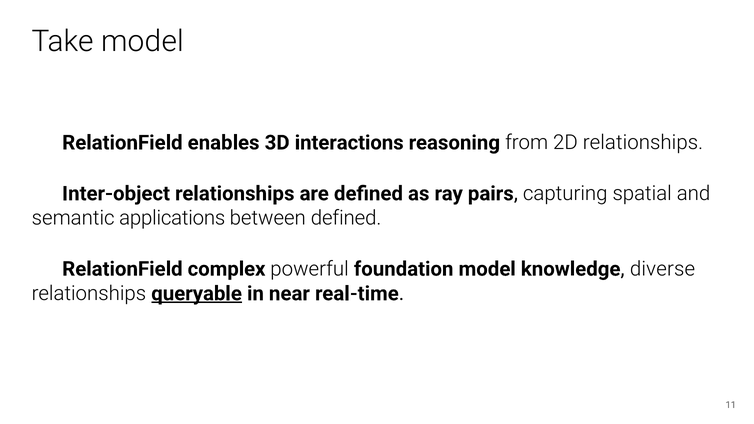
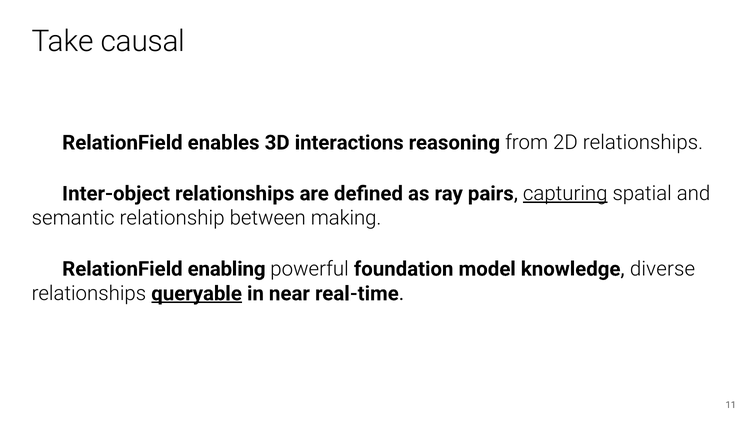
Take model: model -> causal (143, 41)
capturing underline: none -> present (565, 194)
applications: applications -> relationship (172, 218)
between defined: defined -> making (346, 218)
complex: complex -> enabling (227, 269)
